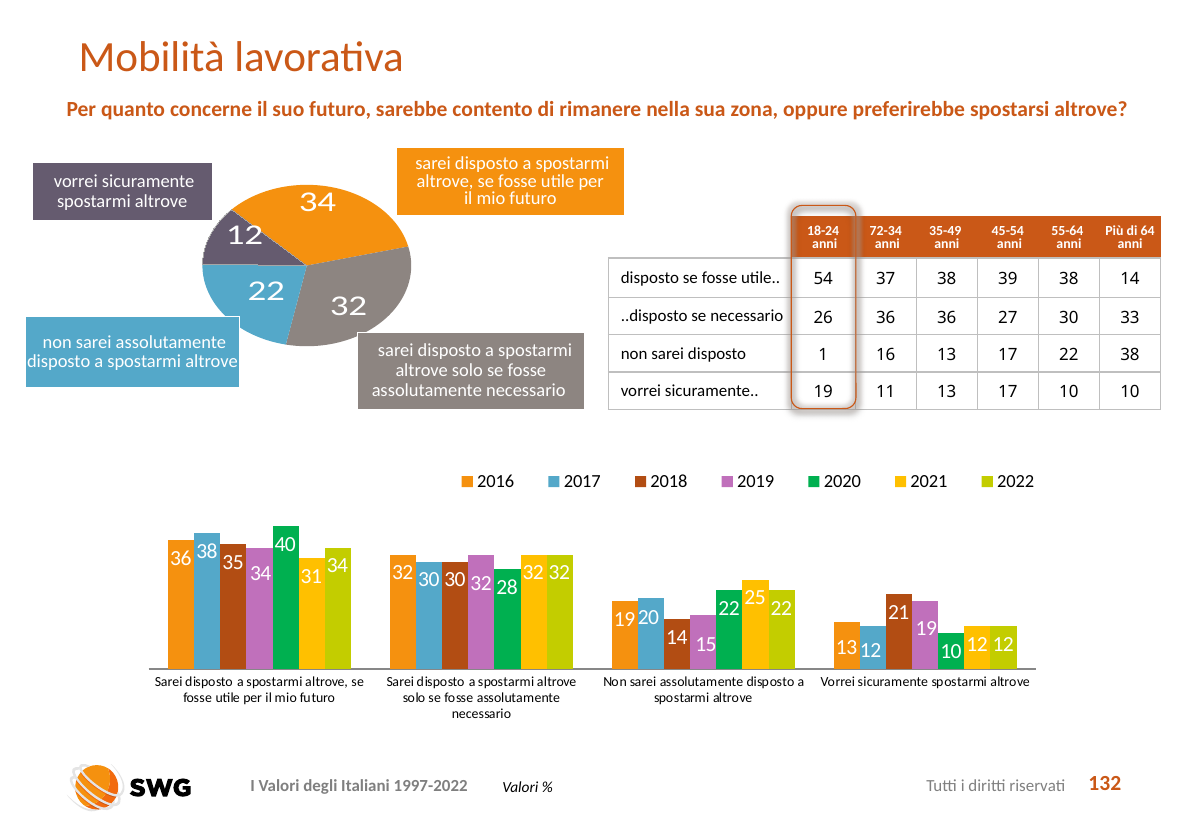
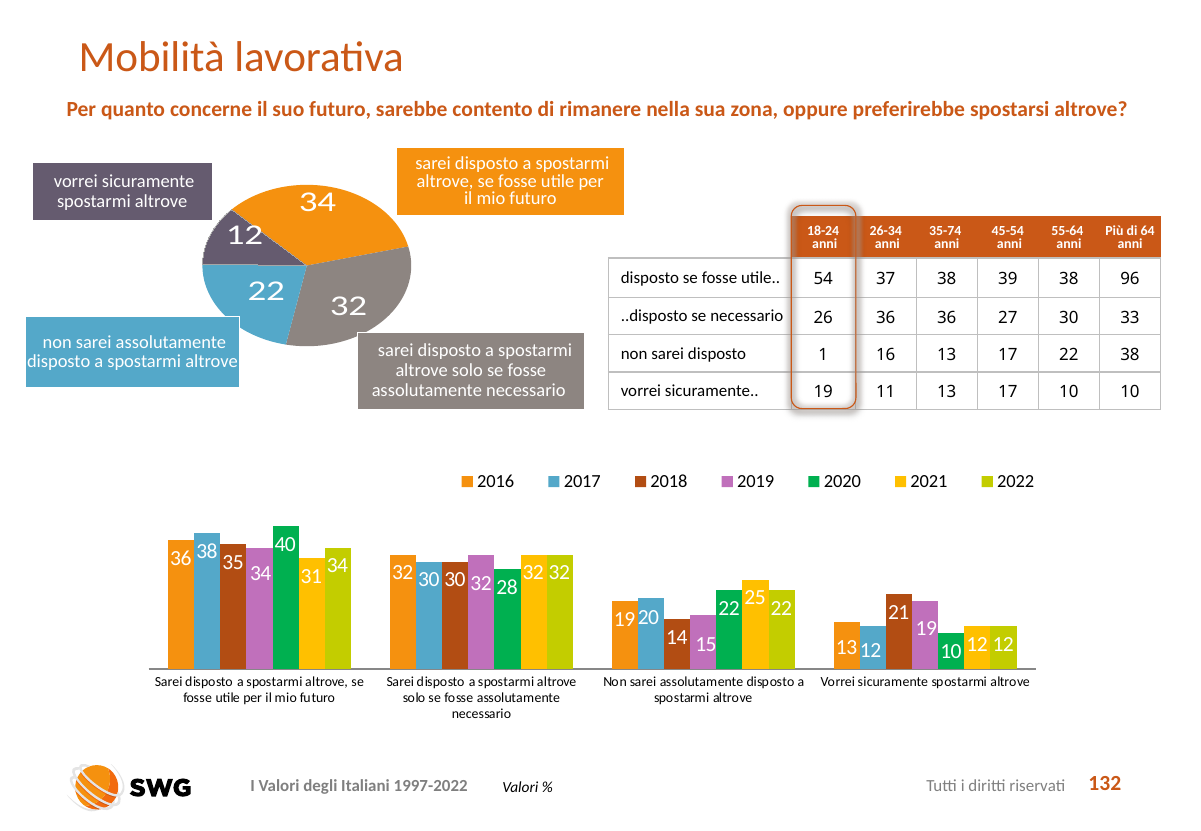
72-34: 72-34 -> 26-34 (886, 231)
35-49: 35-49 -> 35-74 (945, 231)
38 14: 14 -> 96 (1130, 279)
